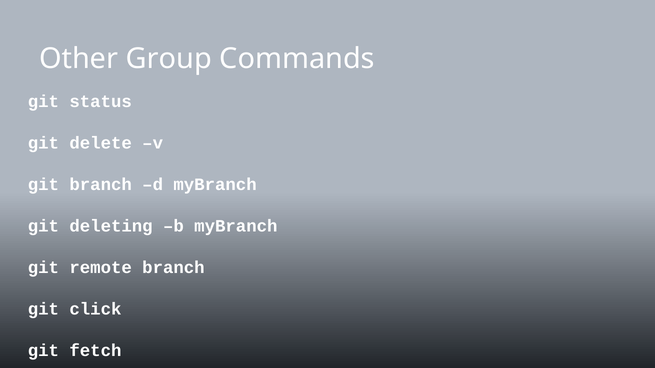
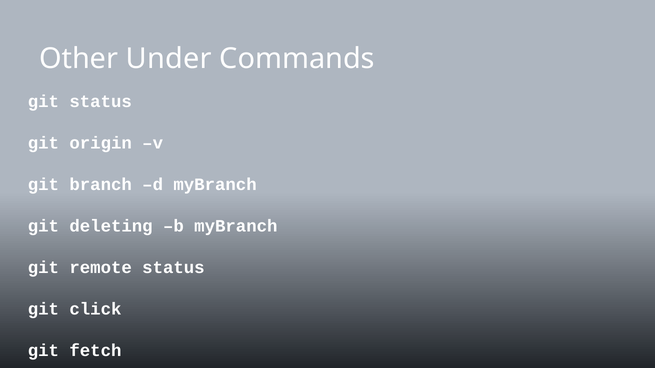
Group: Group -> Under (169, 59)
delete: delete -> origin (101, 143)
remote branch: branch -> status (173, 268)
